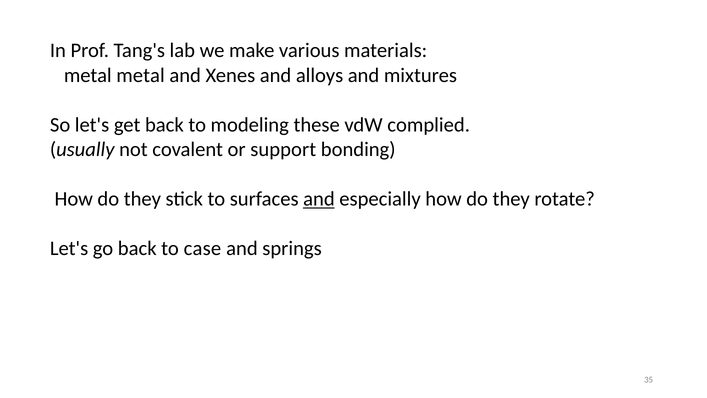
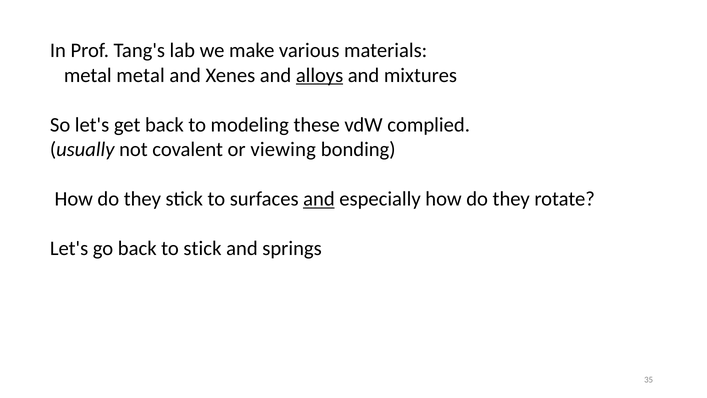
alloys underline: none -> present (320, 75)
support: support -> viewing (283, 149)
to case: case -> stick (202, 248)
